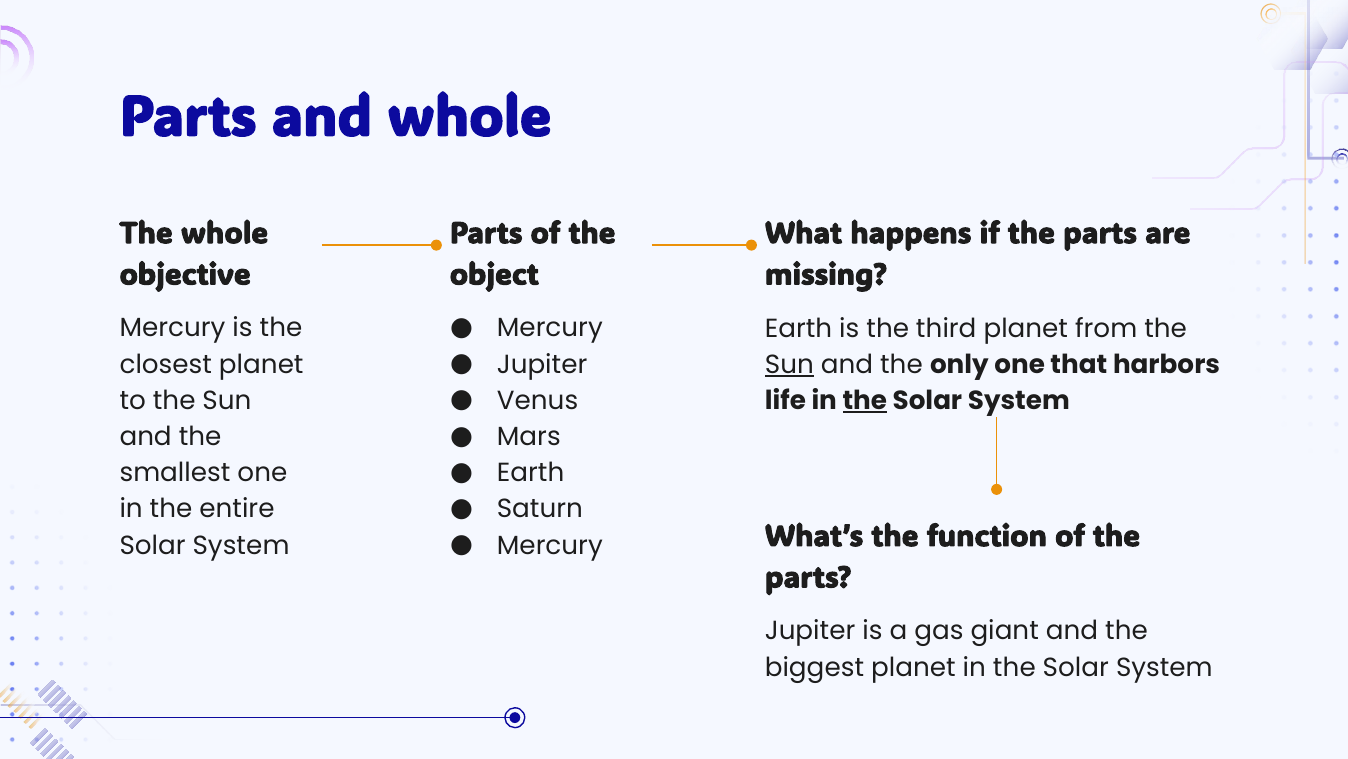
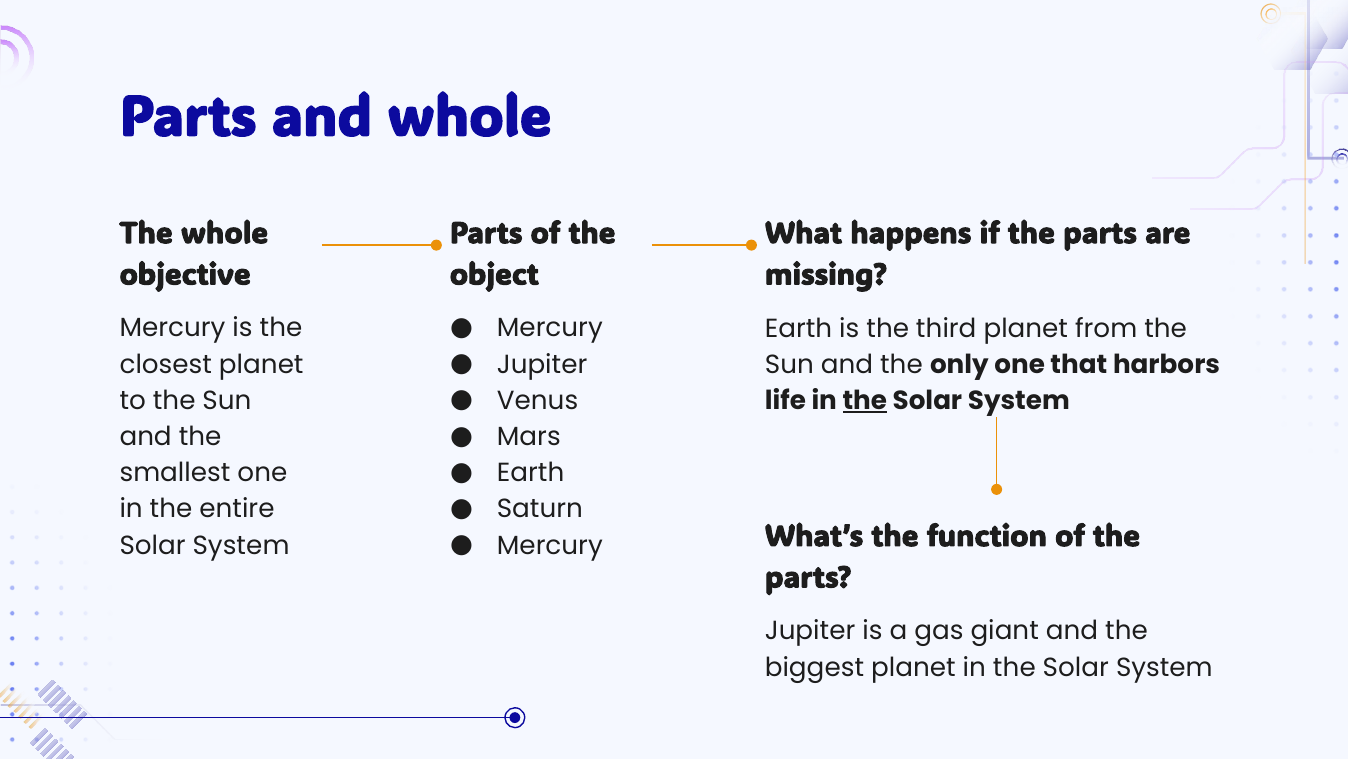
Sun underline: present -> none (789, 364)
